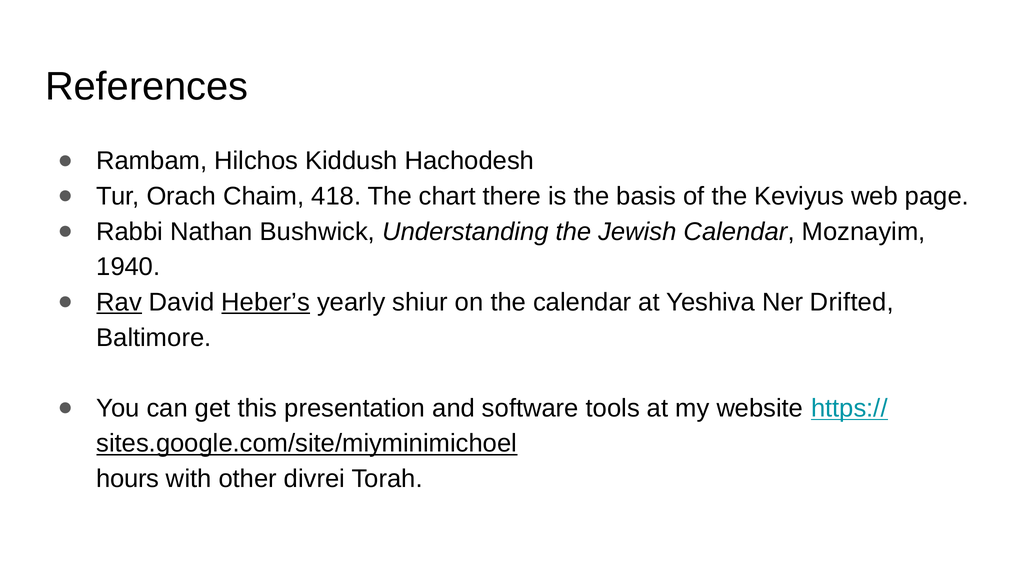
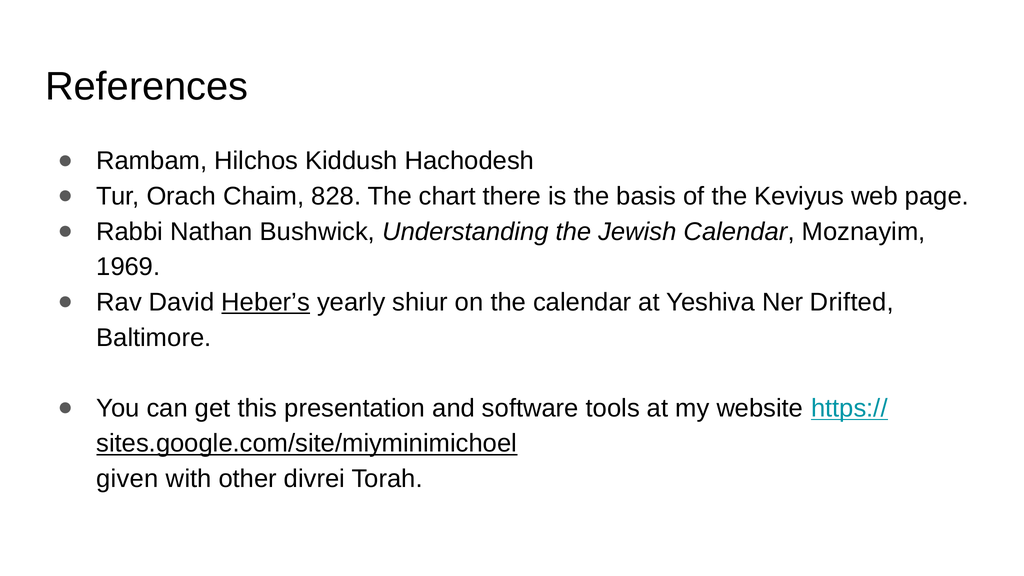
418: 418 -> 828 (336, 196)
1940: 1940 -> 1969 (128, 267)
Rav underline: present -> none (119, 302)
hours: hours -> given (127, 479)
